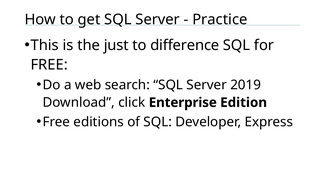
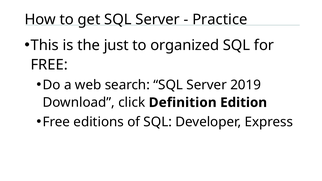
difference: difference -> organized (185, 45)
Enterprise: Enterprise -> Definition (183, 103)
